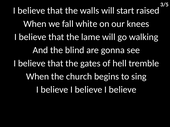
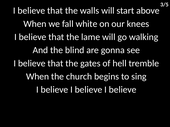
raised: raised -> above (148, 11)
